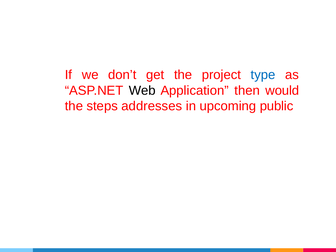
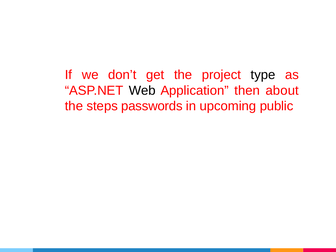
type colour: blue -> black (263, 75)
would: would -> about (282, 90)
addresses: addresses -> passwords (152, 106)
